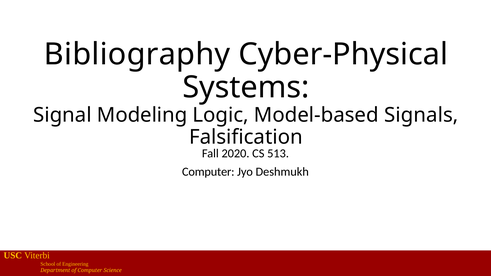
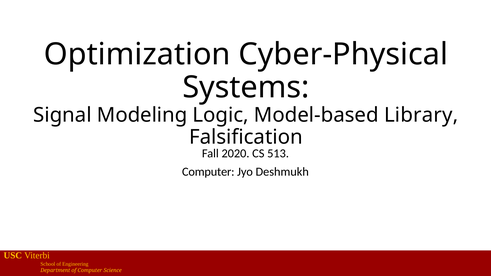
Bibliography: Bibliography -> Optimization (137, 54)
Signals: Signals -> Library (421, 115)
